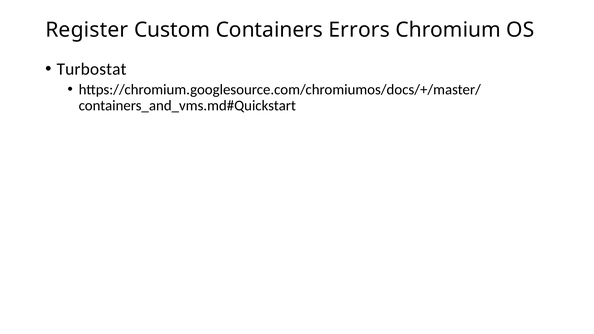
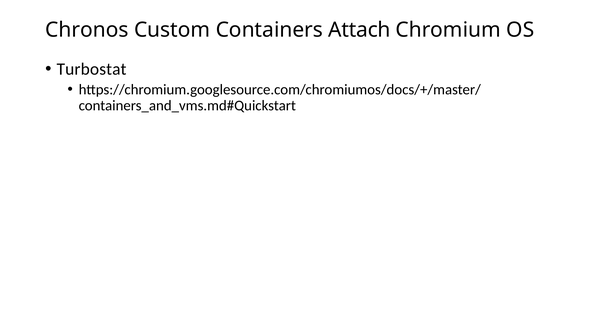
Register: Register -> Chronos (87, 30)
Errors: Errors -> Attach (359, 30)
